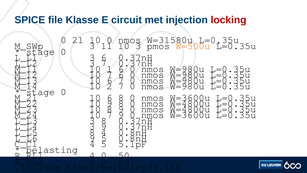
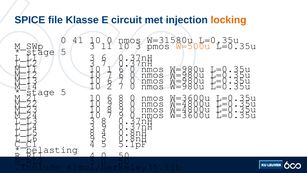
locking colour: red -> orange (229, 20)
21: 21 -> 41 (78, 40)
0: 0 -> 5 (63, 52)
0: 0 -> 5 (63, 92)
